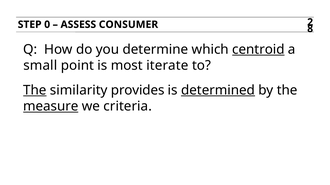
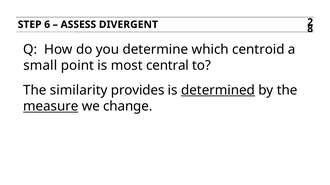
0: 0 -> 6 (47, 25)
CONSUMER: CONSUMER -> DIVERGENT (128, 25)
centroid underline: present -> none (258, 50)
iterate: iterate -> central (167, 66)
The underline: present -> none (35, 90)
criteria: criteria -> change (128, 106)
